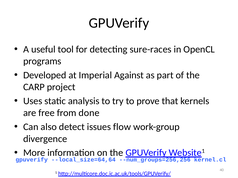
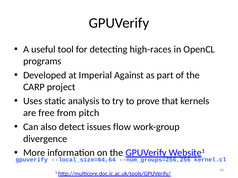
sure-races: sure-races -> high-races (151, 49)
done: done -> pitch (89, 113)
